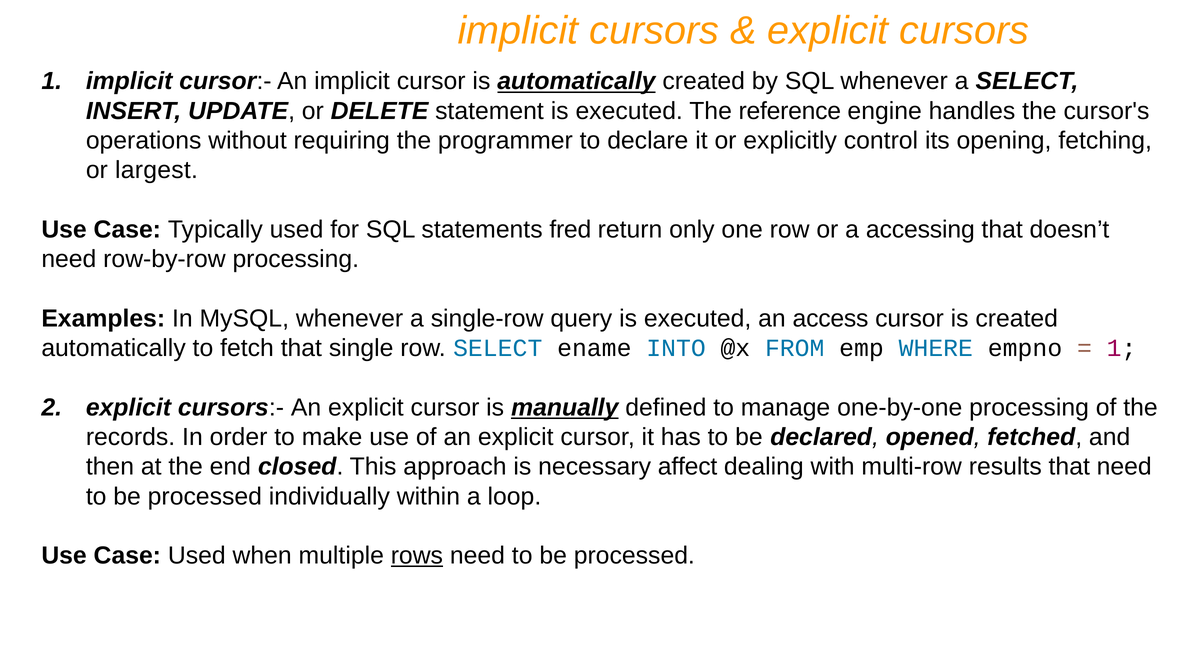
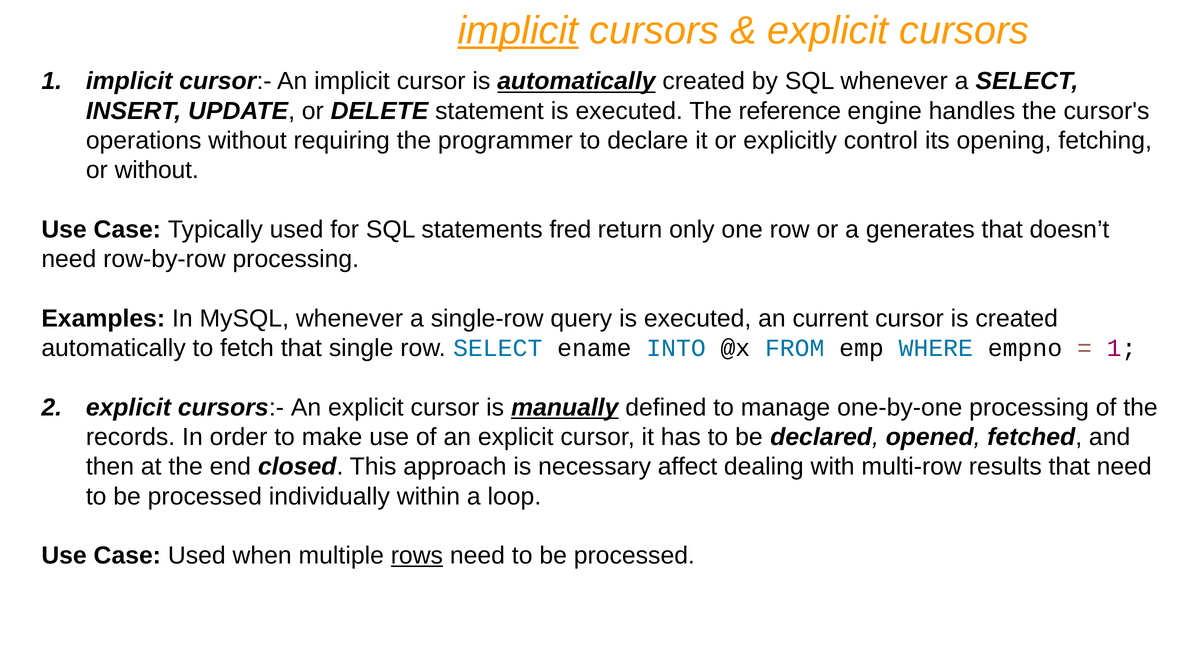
implicit underline: none -> present (518, 31)
or largest: largest -> without (157, 170)
accessing: accessing -> generates (920, 230)
access: access -> current (831, 319)
